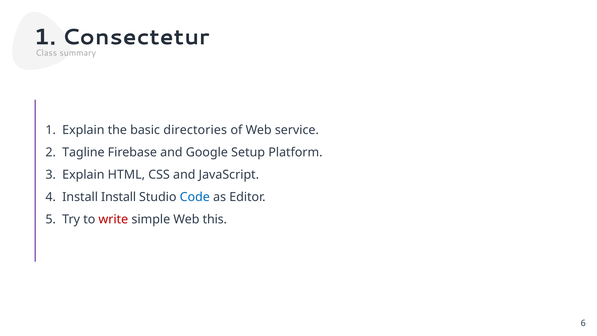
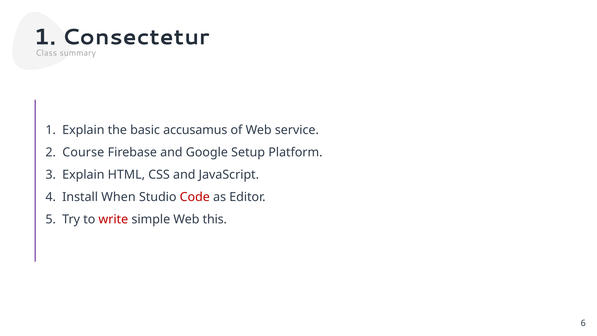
directories: directories -> accusamus (195, 130)
Tagline: Tagline -> Course (83, 152)
Install Install: Install -> When (118, 197)
Code colour: blue -> red (195, 197)
